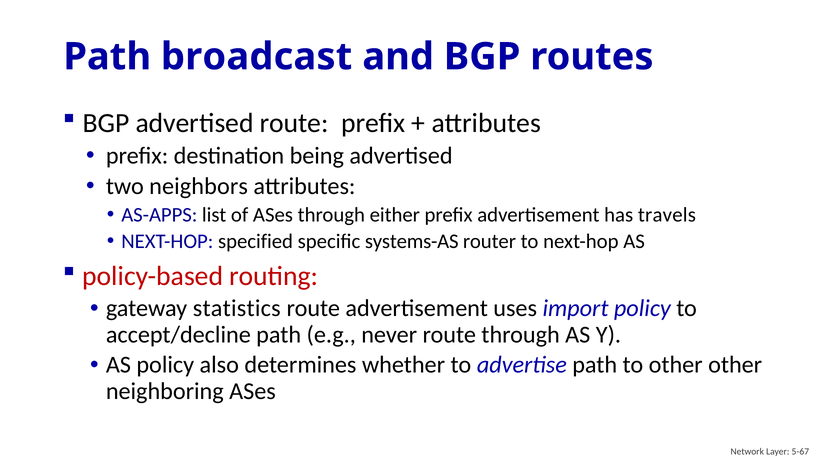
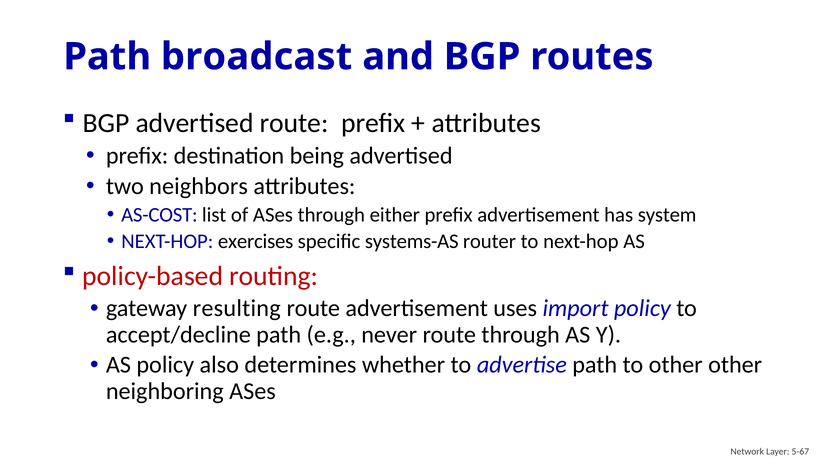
AS-APPS: AS-APPS -> AS-COST (159, 215)
travels: travels -> system (667, 215)
specified: specified -> exercises (256, 242)
statistics: statistics -> resulting (237, 309)
